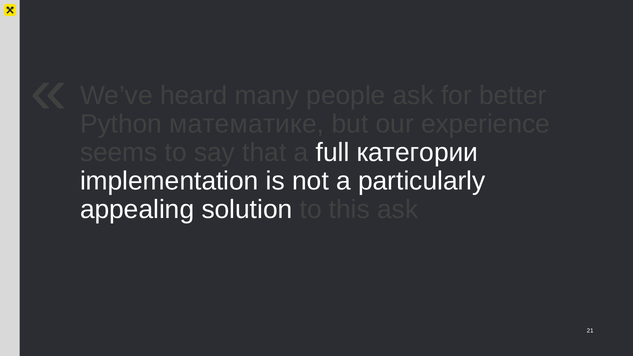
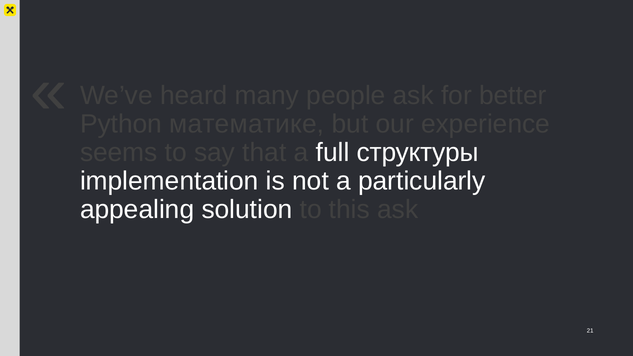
категории: категории -> структуры (418, 153)
